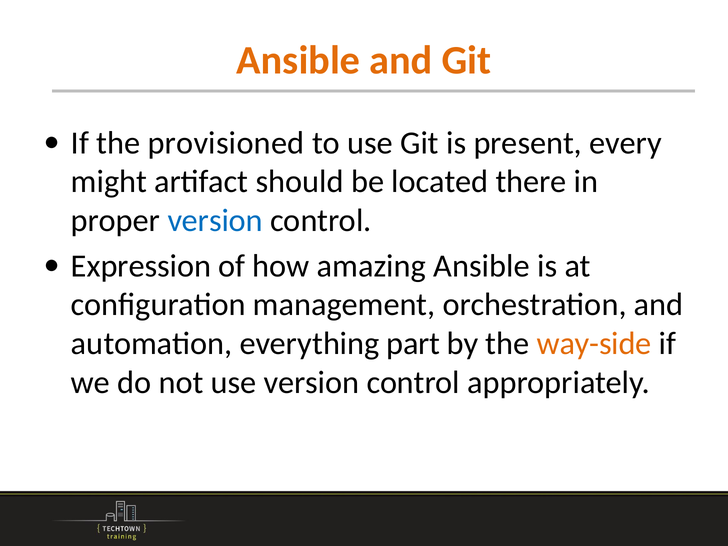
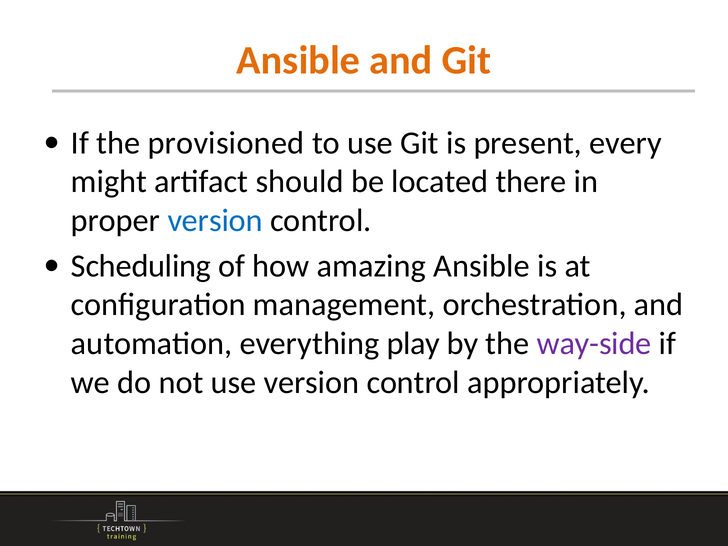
Expression: Expression -> Scheduling (141, 266)
part: part -> play (413, 344)
way-side colour: orange -> purple (594, 344)
